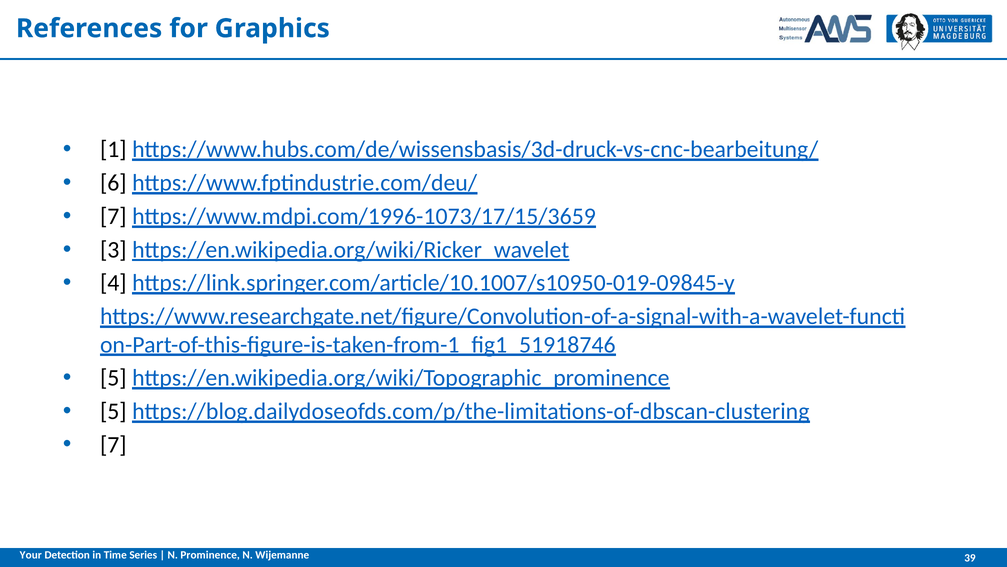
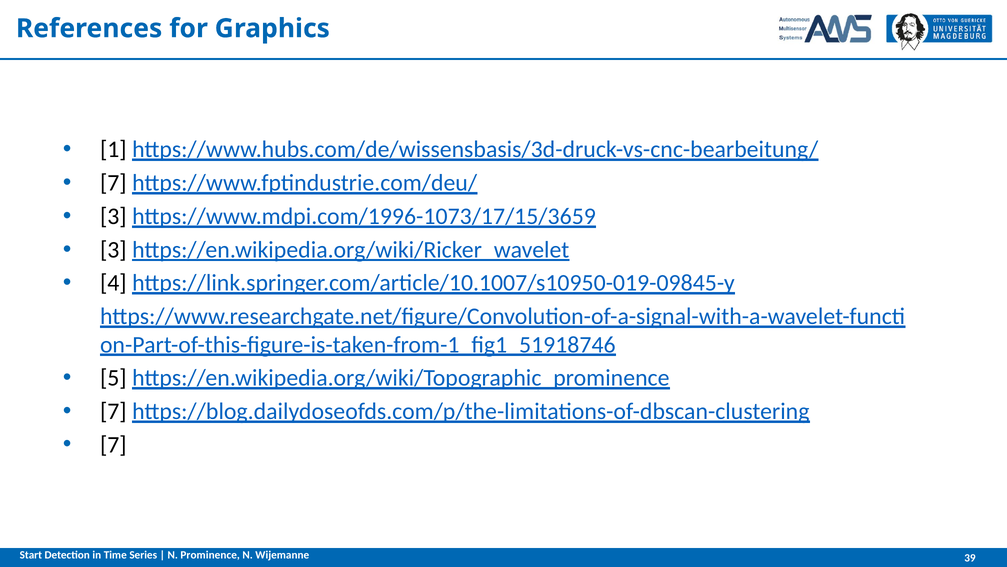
6: 6 -> 7 (113, 183)
7: 7 -> 3 (113, 216)
5: 5 -> 7 (113, 411)
Your: Your -> Start (31, 554)
